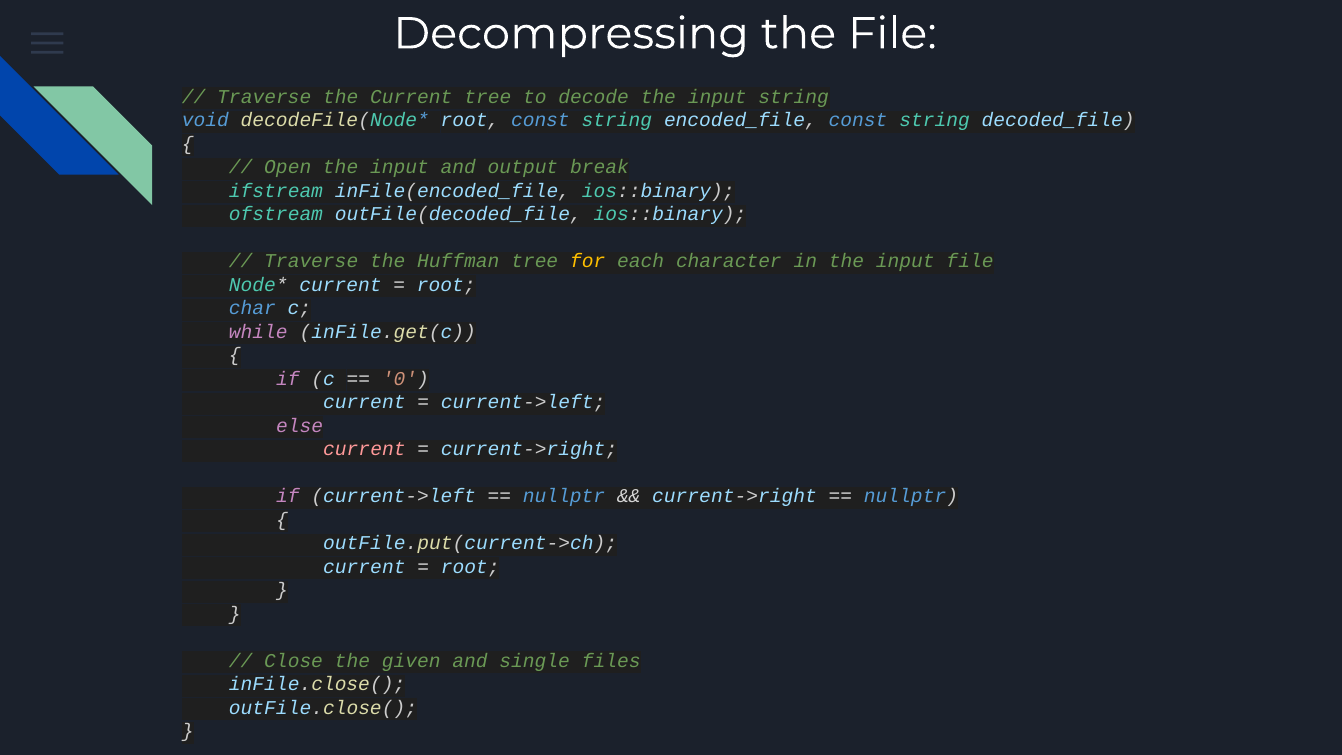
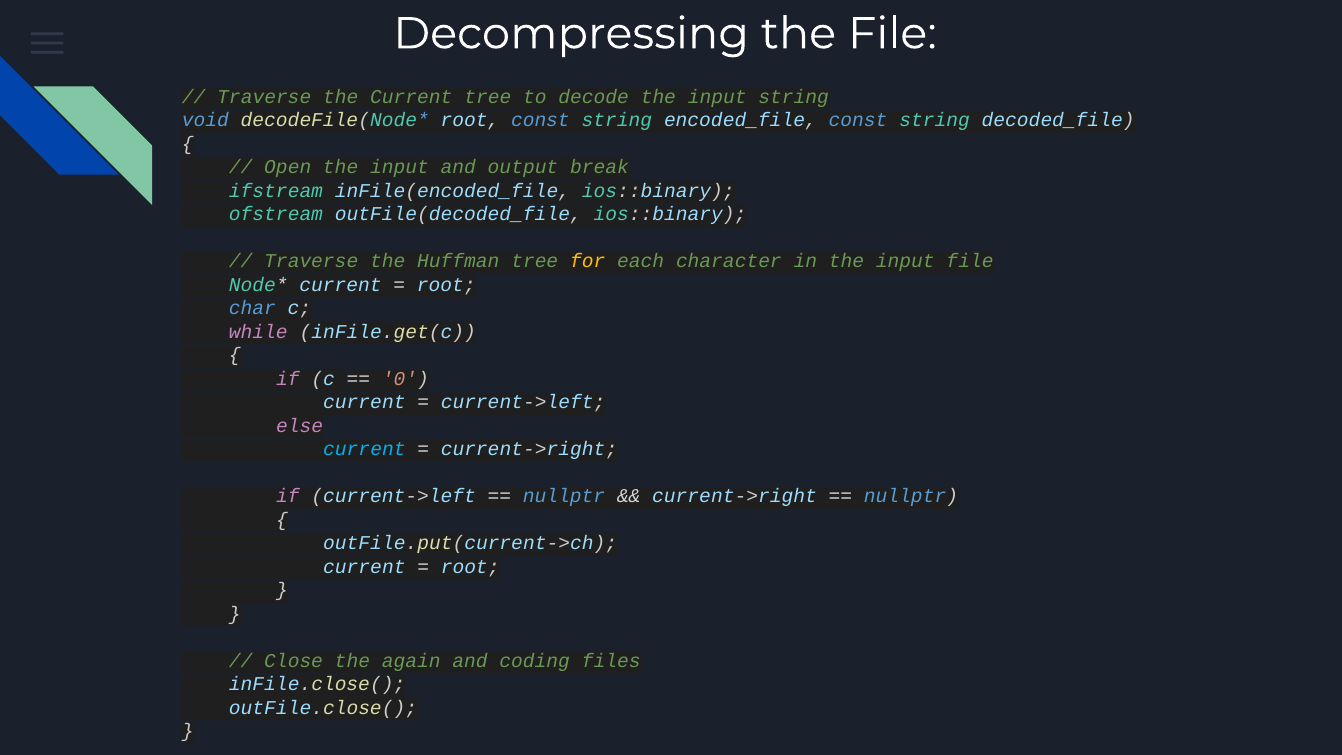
current colour: pink -> light blue (364, 449)
given: given -> again (411, 661)
single: single -> coding (535, 661)
